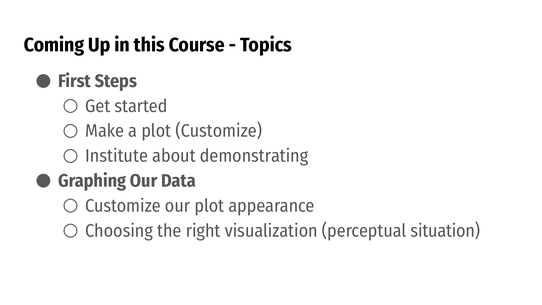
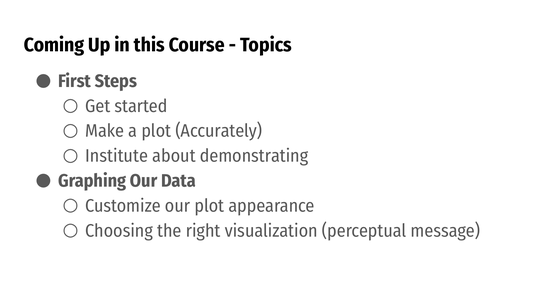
plot Customize: Customize -> Accurately (219, 131)
situation: situation -> message (445, 231)
